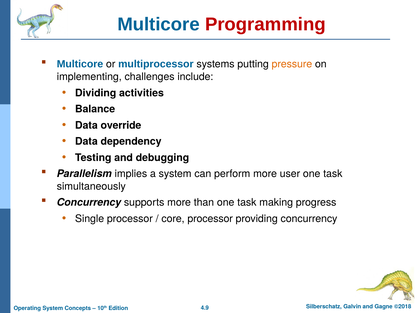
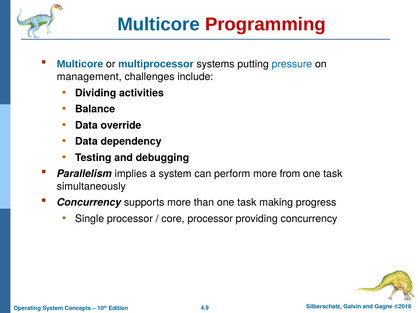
pressure colour: orange -> blue (292, 64)
implementing: implementing -> management (89, 77)
user: user -> from (290, 174)
